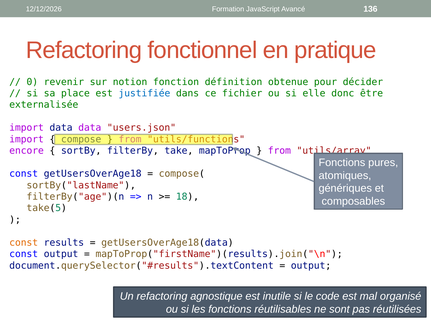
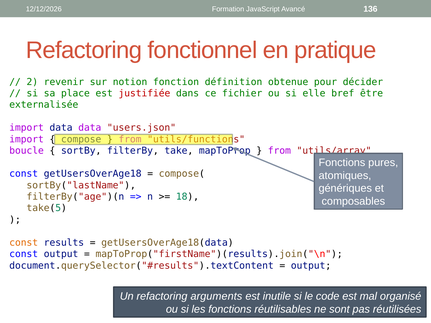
0: 0 -> 2 (32, 82)
justifiée colour: blue -> red (144, 93)
donc: donc -> bref (343, 93)
encore: encore -> boucle (27, 151)
agnostique: agnostique -> arguments (216, 297)
